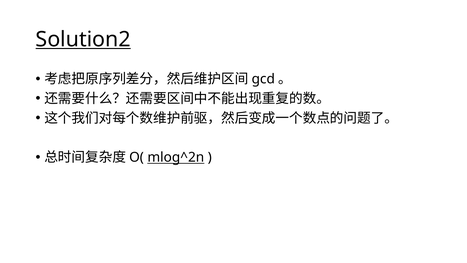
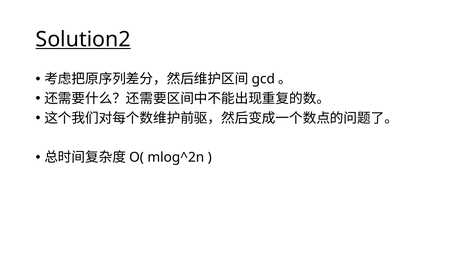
mlog^2n underline: present -> none (176, 157)
